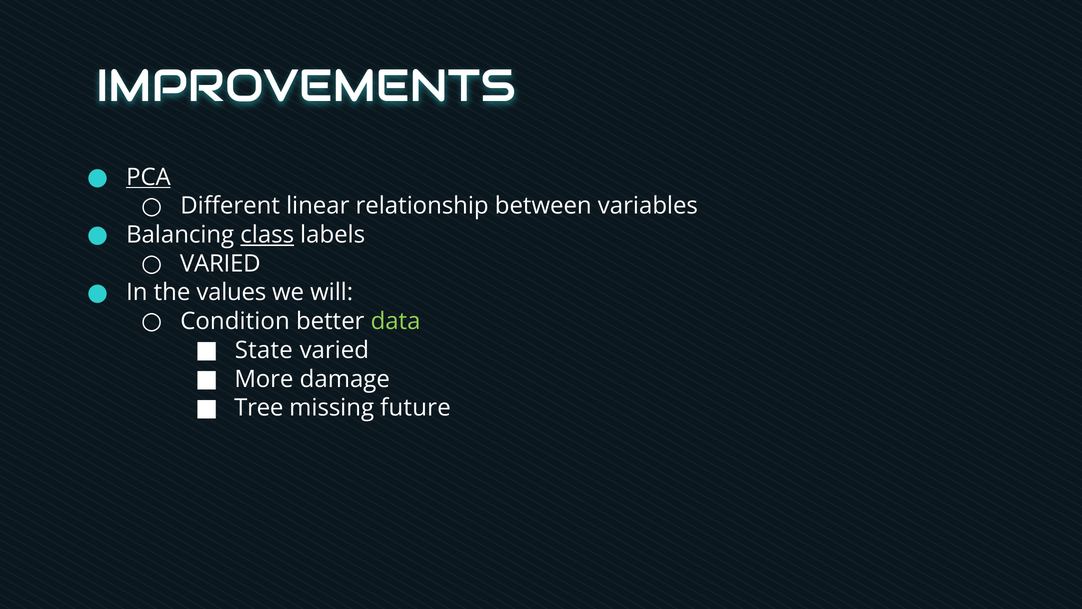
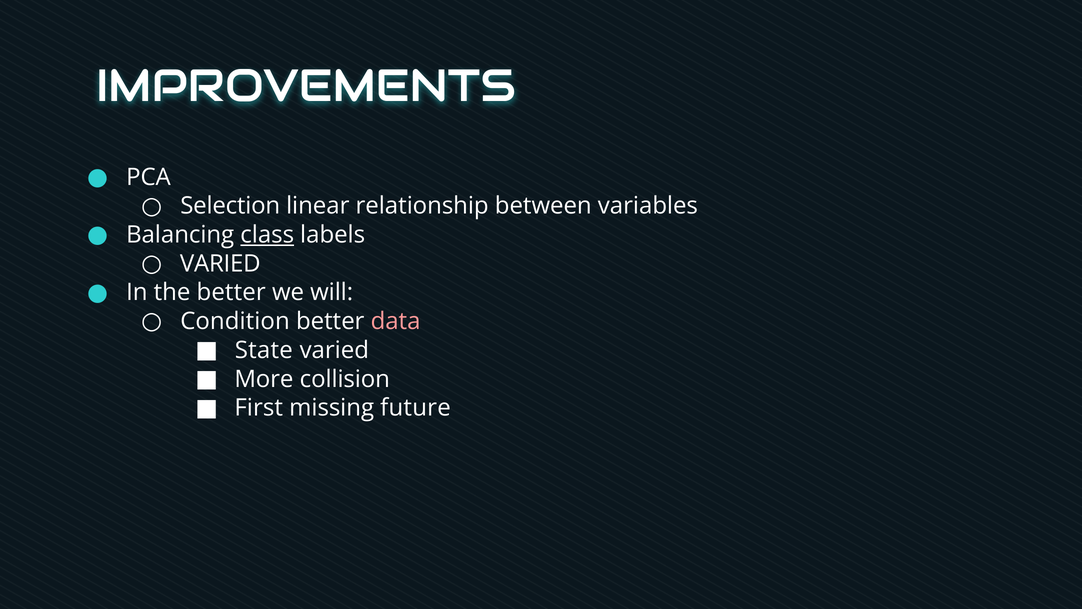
PCA underline: present -> none (148, 177)
Different: Different -> Selection (230, 206)
the values: values -> better (231, 292)
data colour: light green -> pink (396, 321)
damage: damage -> collision (345, 379)
Tree: Tree -> First (259, 408)
